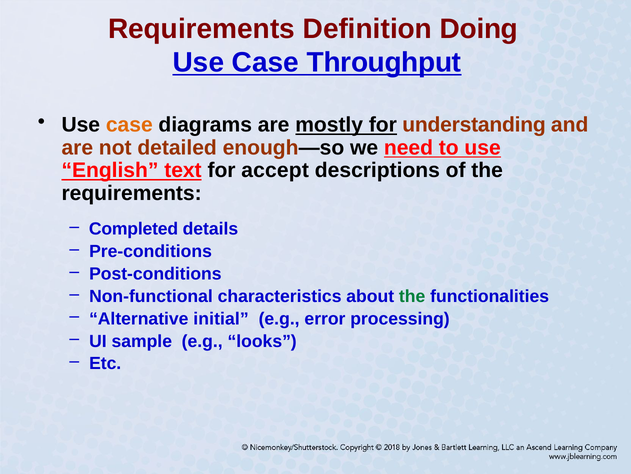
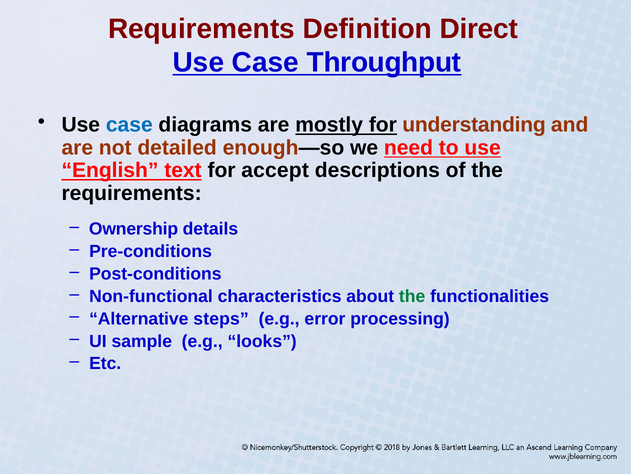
Doing: Doing -> Direct (479, 29)
case colour: orange -> blue (129, 125)
Completed: Completed -> Ownership (134, 229)
initial: initial -> steps (221, 318)
